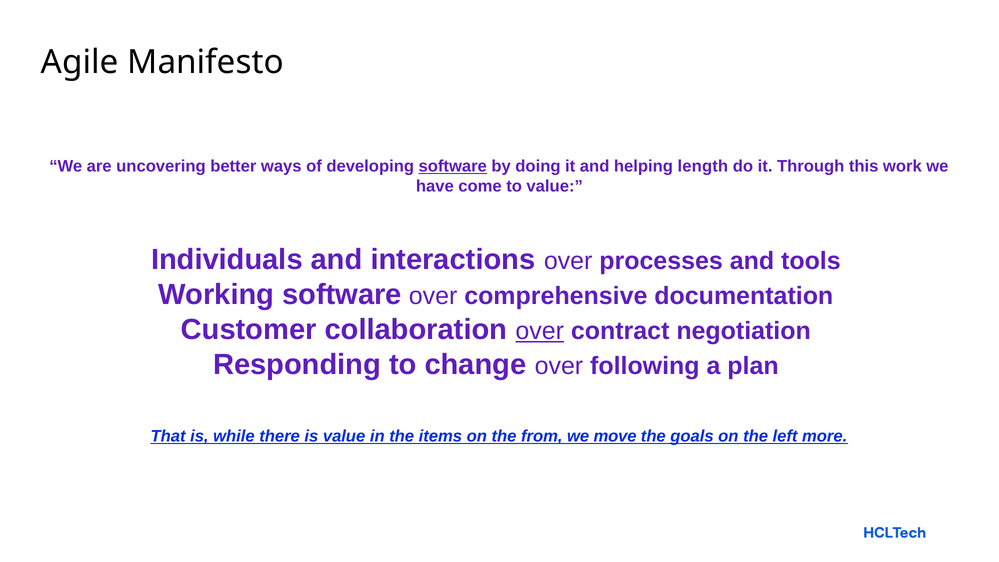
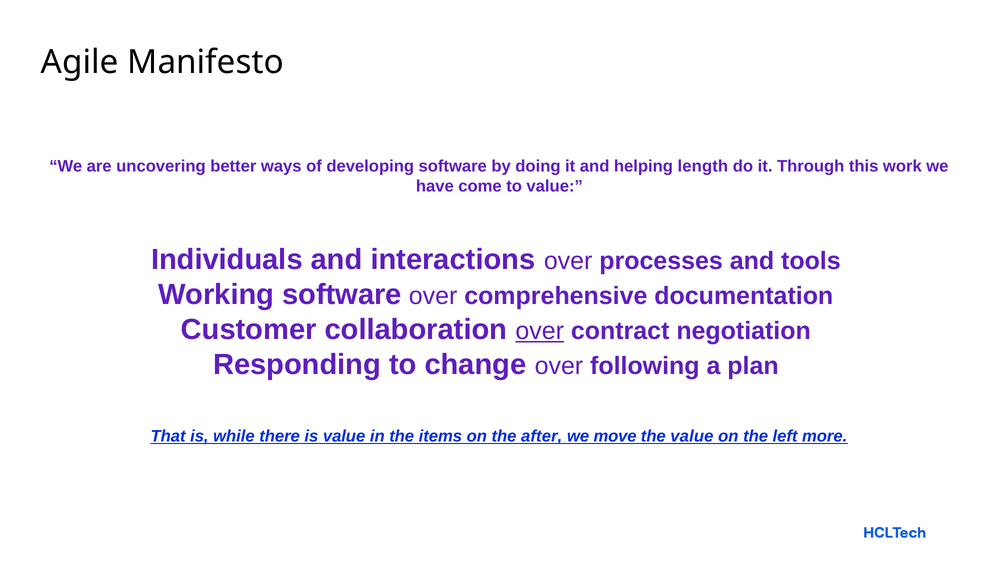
software underline: present -> none (453, 166)
from: from -> after (542, 436)
the goals: goals -> value (692, 436)
